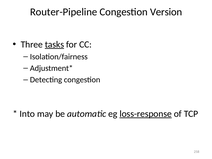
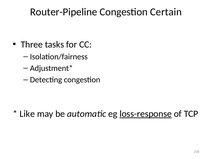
Version: Version -> Certain (166, 12)
tasks underline: present -> none (54, 44)
Into: Into -> Like (27, 114)
